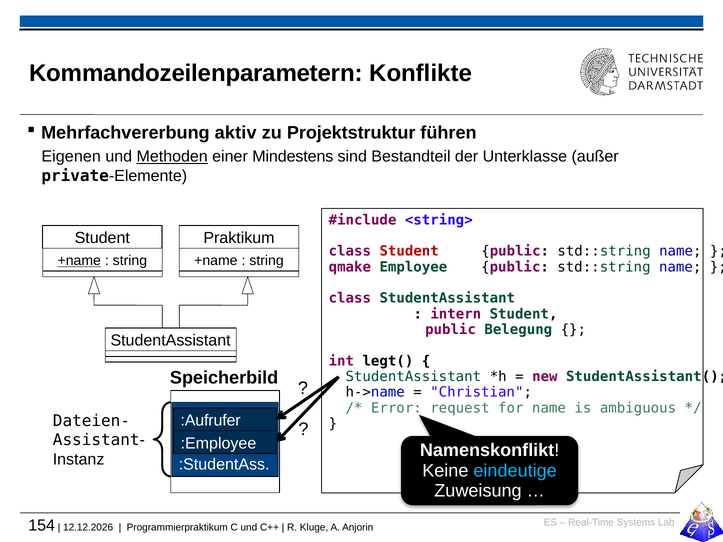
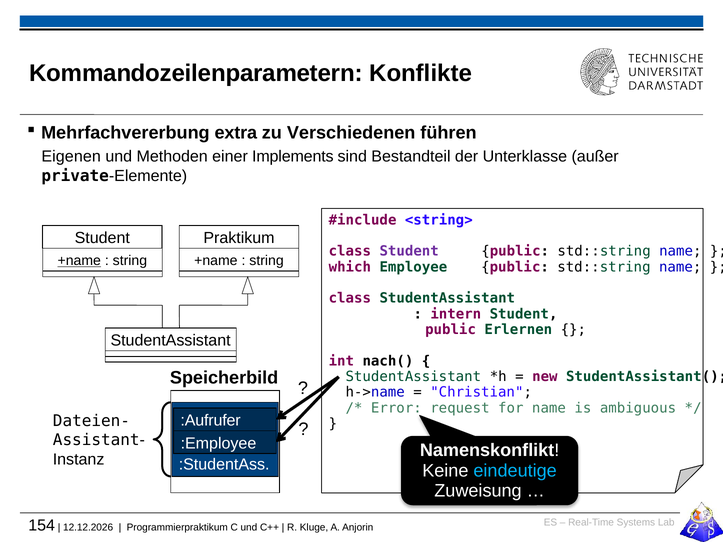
aktiv: aktiv -> extra (236, 133)
Projektstruktur: Projektstruktur -> Verschiedenen (351, 133)
Methoden underline: present -> none (172, 157)
Mindestens: Mindestens -> Implements (293, 157)
Student colour: red -> purple (409, 251)
qmake: qmake -> which (350, 267)
Belegung: Belegung -> Erlernen (518, 330)
legt(: legt( -> nach( (388, 361)
